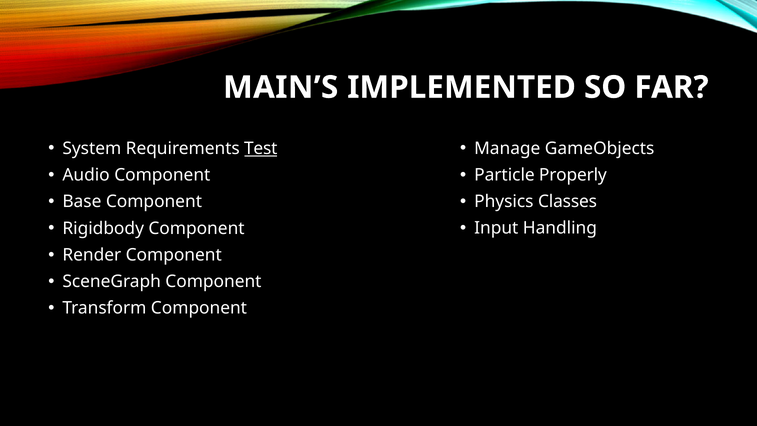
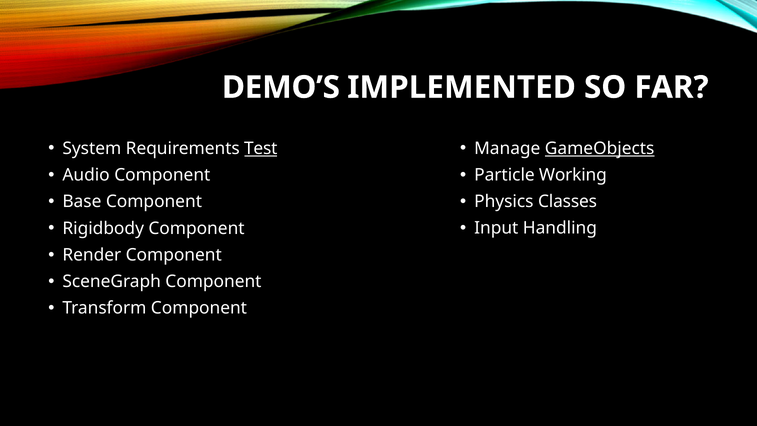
MAIN’S: MAIN’S -> DEMO’S (281, 87)
GameObjects underline: none -> present (600, 148)
Properly: Properly -> Working (573, 175)
